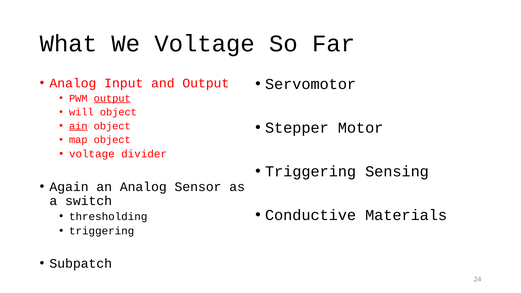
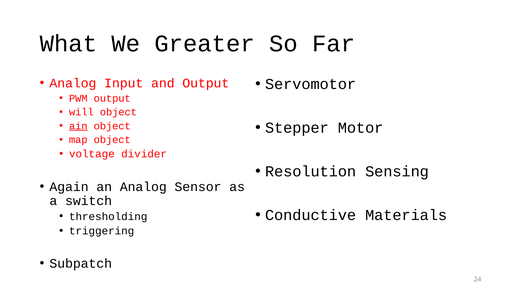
We Voltage: Voltage -> Greater (205, 44)
output underline: present -> none (112, 98)
Triggering: Triggering -> Resolution (311, 171)
